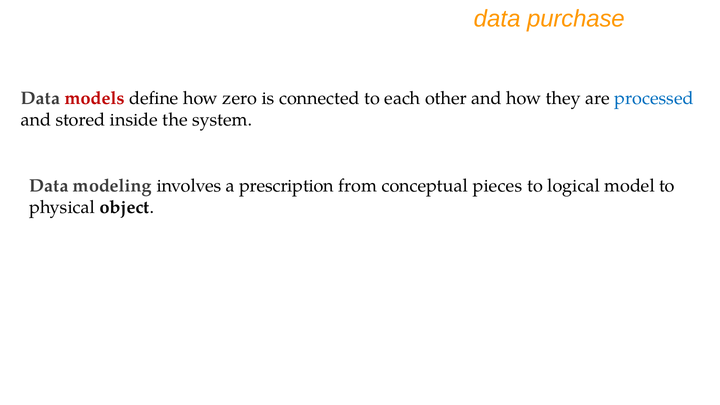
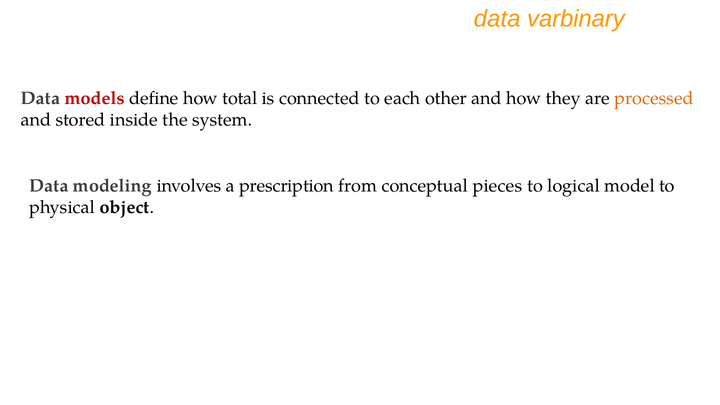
purchase: purchase -> varbinary (576, 19)
zero: zero -> total (240, 98)
processed colour: blue -> orange (654, 98)
